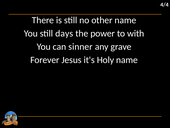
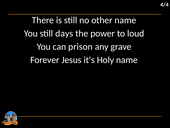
with: with -> loud (136, 33)
sinner: sinner -> prison (80, 46)
